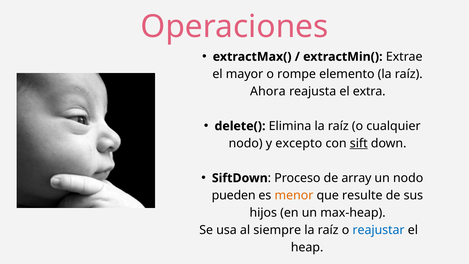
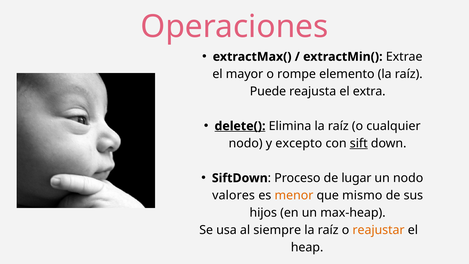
Ahora: Ahora -> Puede (268, 91)
delete( underline: none -> present (240, 126)
array: array -> lugar (356, 178)
pueden: pueden -> valores (234, 195)
resulte: resulte -> mismo (362, 195)
reajustar colour: blue -> orange (379, 230)
